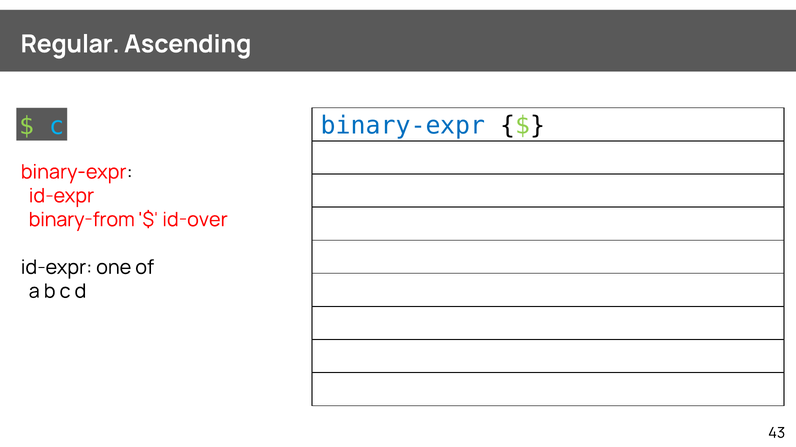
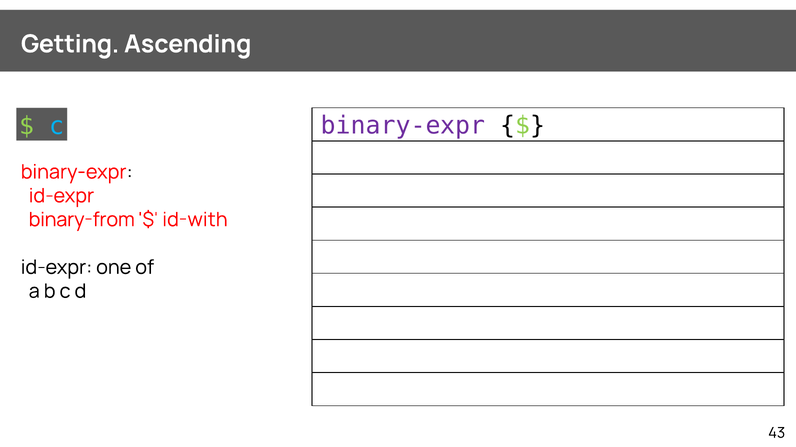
Regular: Regular -> Getting (70, 44)
binary-expr colour: blue -> purple (403, 126)
id-over: id-over -> id-with (195, 220)
